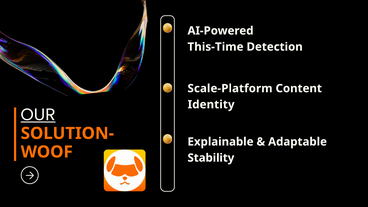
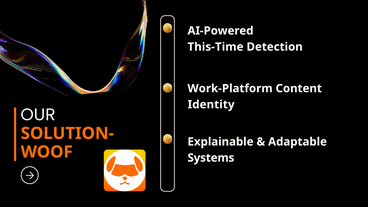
Scale-Platform: Scale-Platform -> Work-Platform (230, 88)
OUR underline: present -> none (38, 115)
Stability: Stability -> Systems (211, 158)
